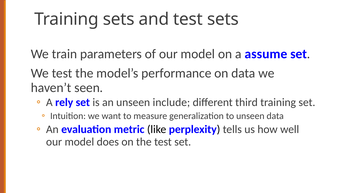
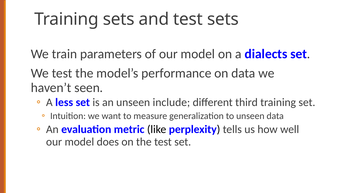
assume: assume -> dialects (266, 54)
rely: rely -> less (64, 102)
